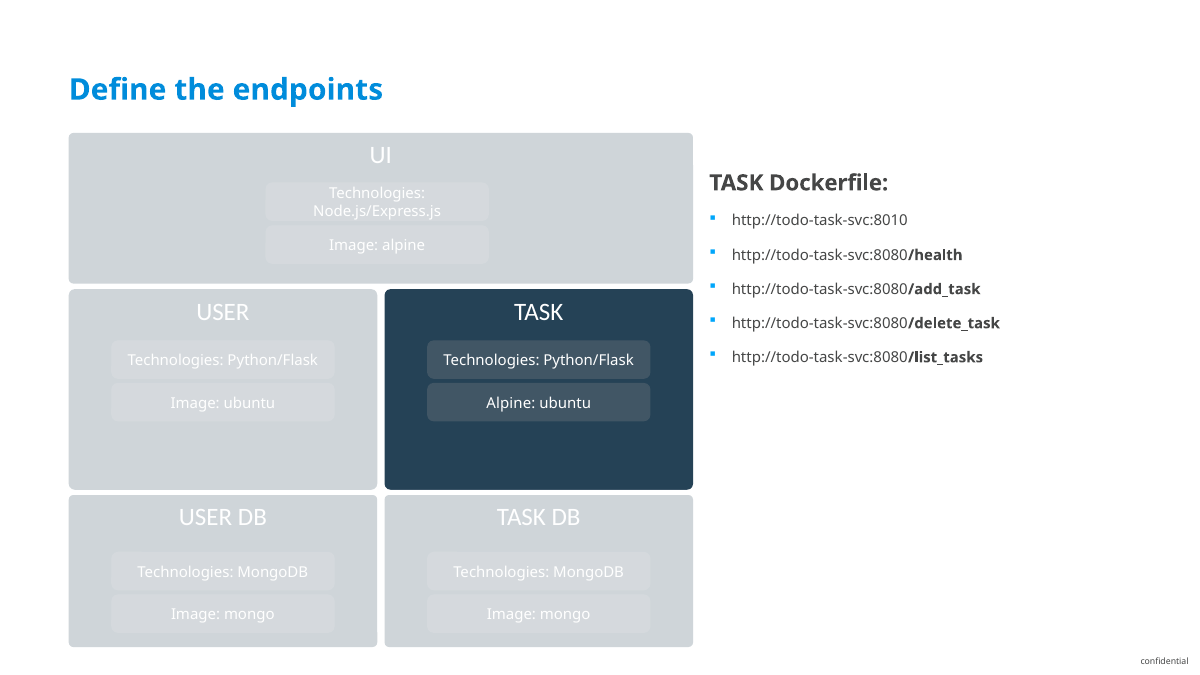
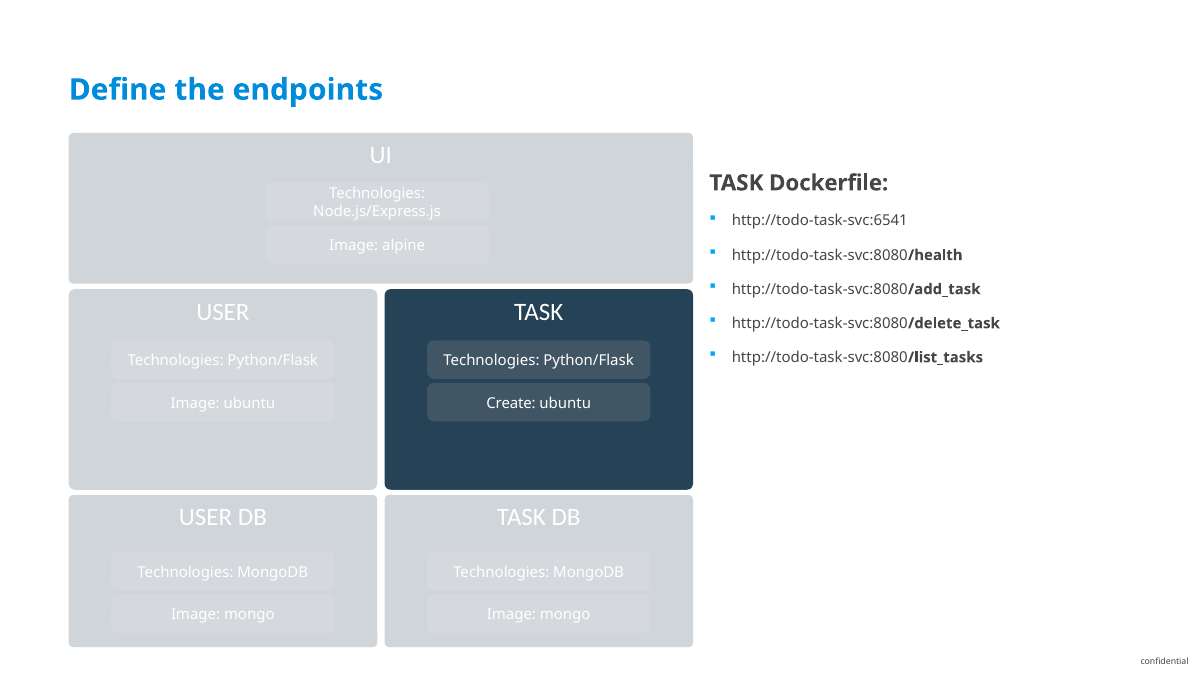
http://todo-task-svc:8010: http://todo-task-svc:8010 -> http://todo-task-svc:6541 (820, 221)
Alpine: Alpine -> Create (511, 403)
